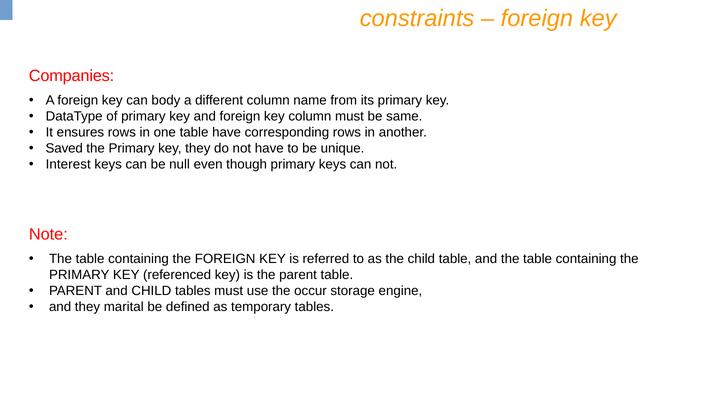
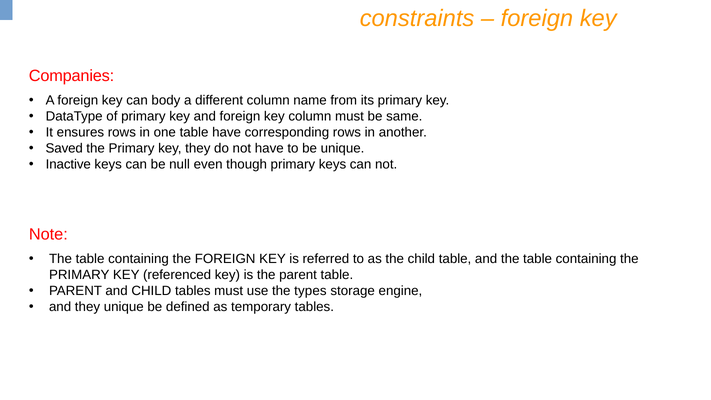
Interest: Interest -> Inactive (68, 165)
occur: occur -> types (310, 291)
they marital: marital -> unique (124, 307)
